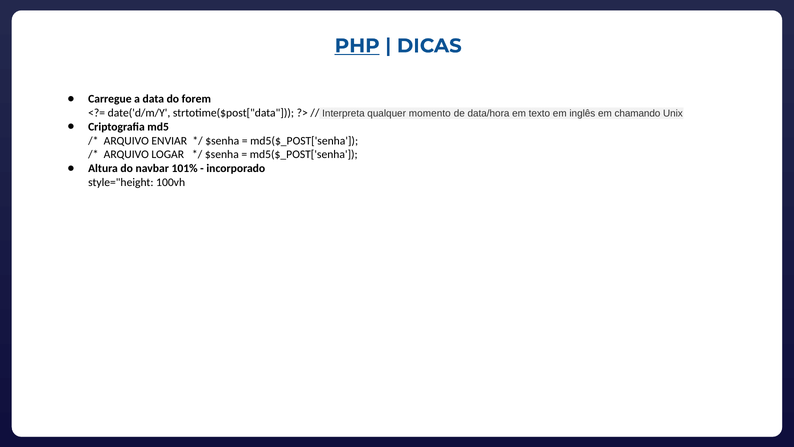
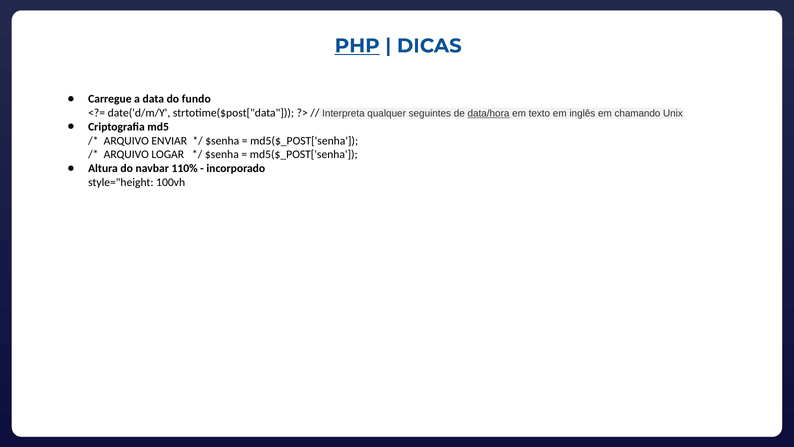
forem: forem -> fundo (196, 99)
momento: momento -> seguintes (430, 113)
data/hora underline: none -> present (489, 113)
101%: 101% -> 110% (185, 168)
